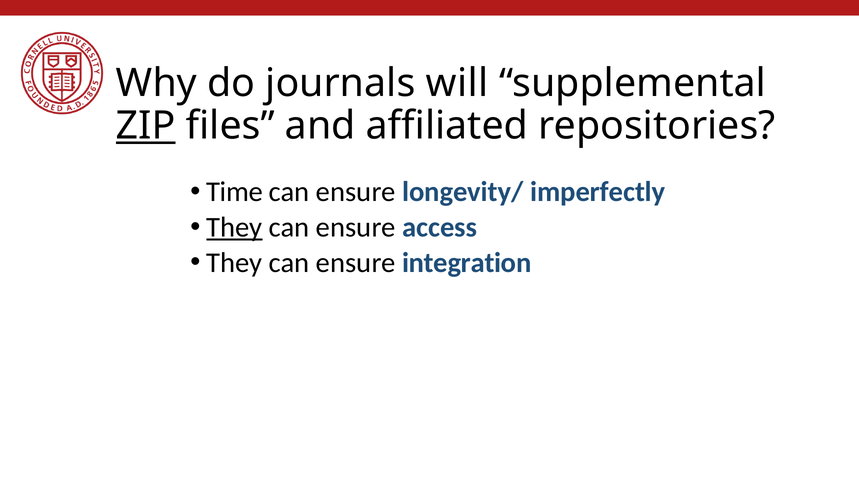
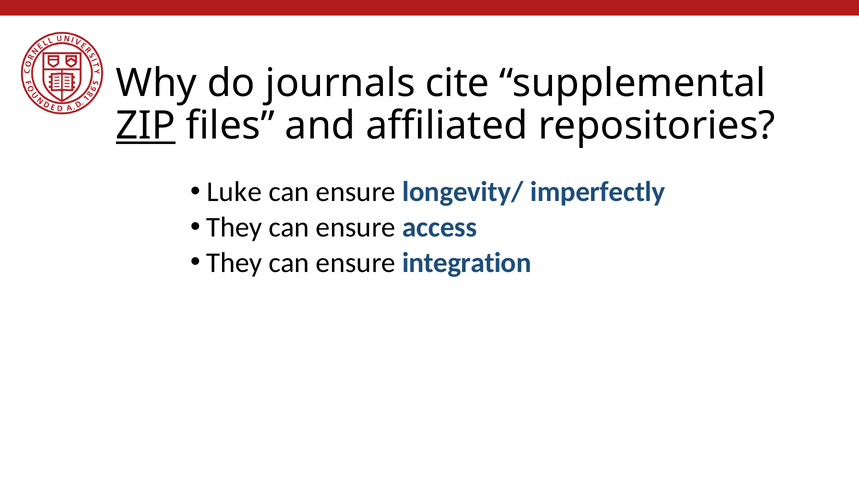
will: will -> cite (458, 83)
Time: Time -> Luke (234, 192)
They underline: present -> none (234, 227)
